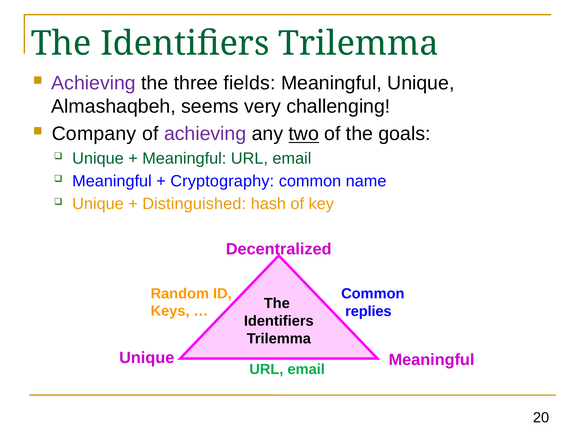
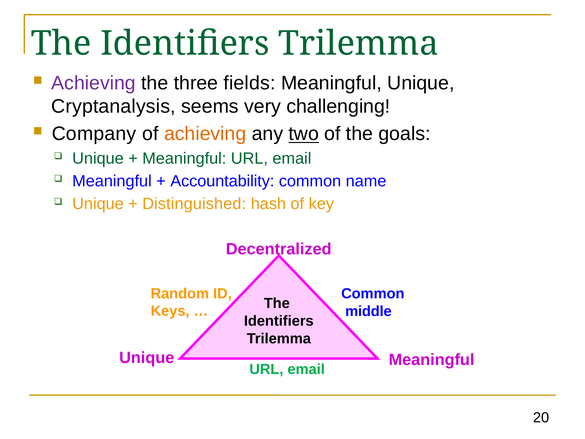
Almashaqbeh: Almashaqbeh -> Cryptanalysis (113, 106)
achieving colour: purple -> orange (205, 134)
Cryptography: Cryptography -> Accountability (222, 181)
replies: replies -> middle (368, 311)
